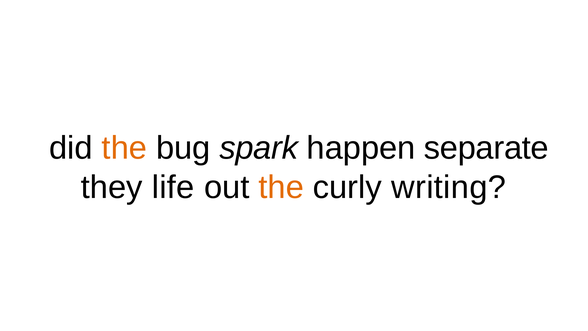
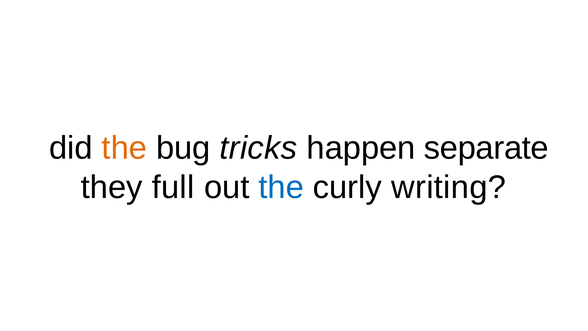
spark: spark -> tricks (258, 148)
life: life -> full (173, 187)
the colour: orange -> blue (281, 187)
